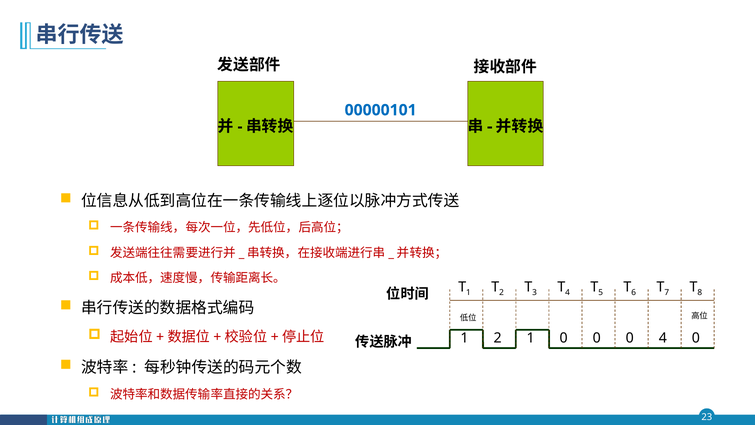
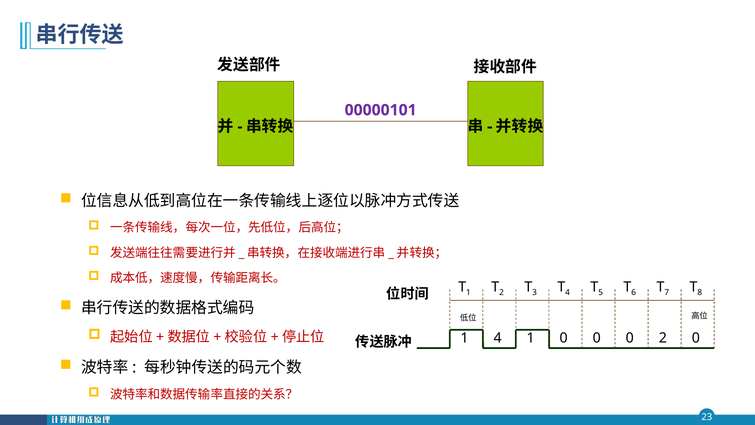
00000101 colour: blue -> purple (381, 110)
1 2: 2 -> 4 (498, 338)
0 4: 4 -> 2 (663, 338)
